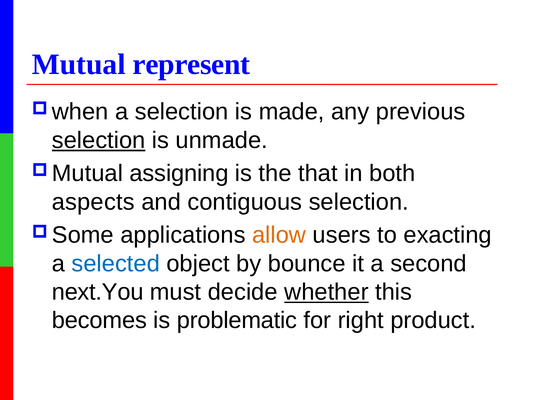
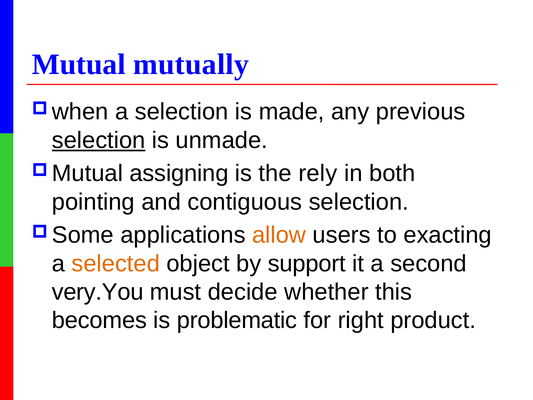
represent: represent -> mutually (191, 64)
that: that -> rely (318, 173)
aspects: aspects -> pointing (93, 202)
selected colour: blue -> orange (116, 263)
bounce: bounce -> support (307, 263)
next.You: next.You -> very.You (98, 292)
whether underline: present -> none (326, 292)
